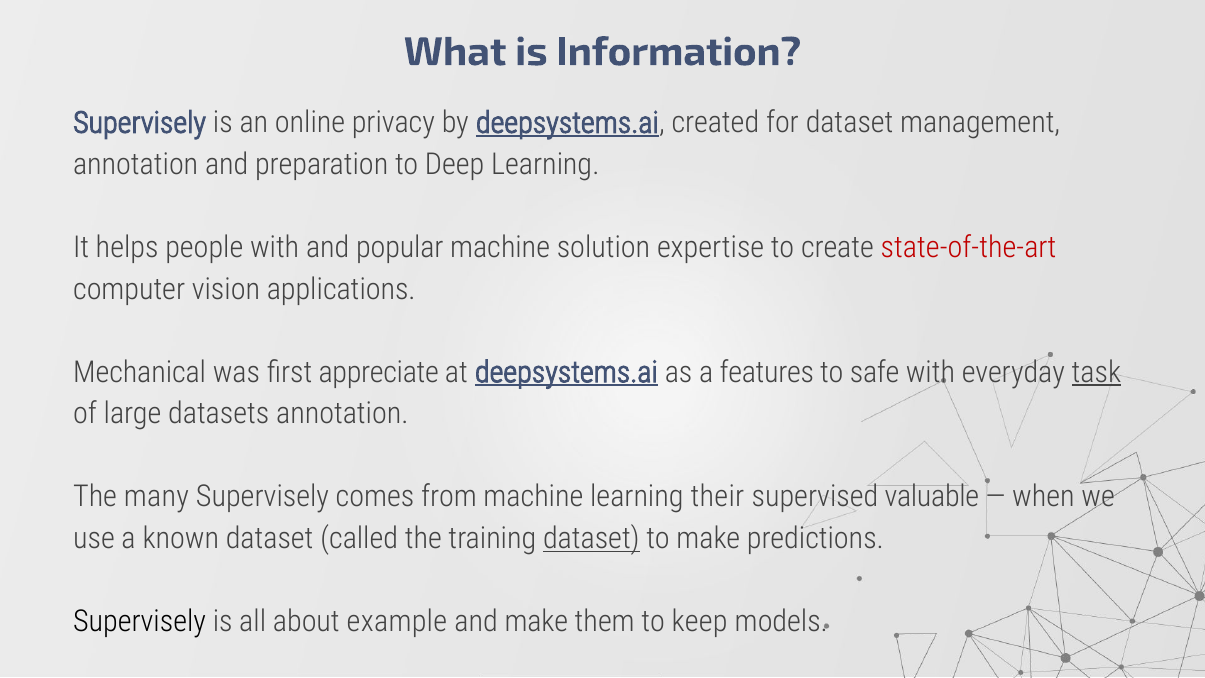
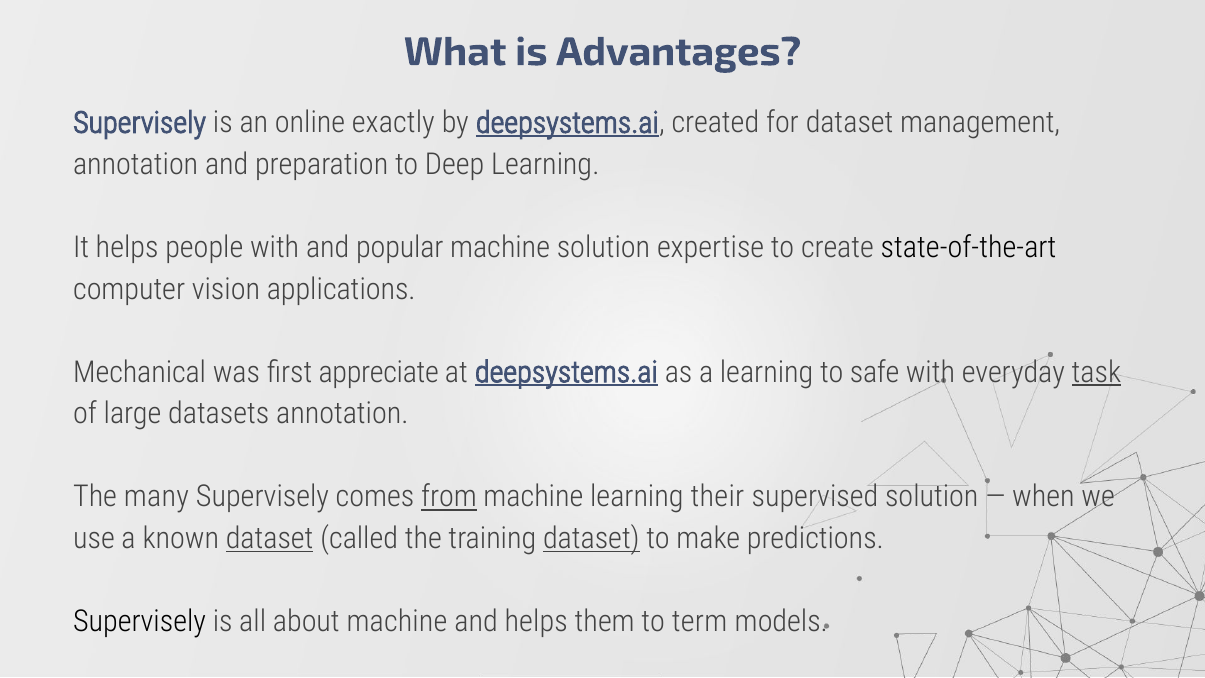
Information: Information -> Advantages (679, 52)
privacy: privacy -> exactly (393, 123)
state-of-the-art colour: red -> black (969, 247)
a features: features -> learning (767, 372)
from underline: none -> present (449, 497)
supervised valuable: valuable -> solution (932, 497)
dataset underline: none -> present (270, 538)
about example: example -> machine (397, 621)
and make: make -> helps (536, 621)
keep: keep -> term (700, 621)
